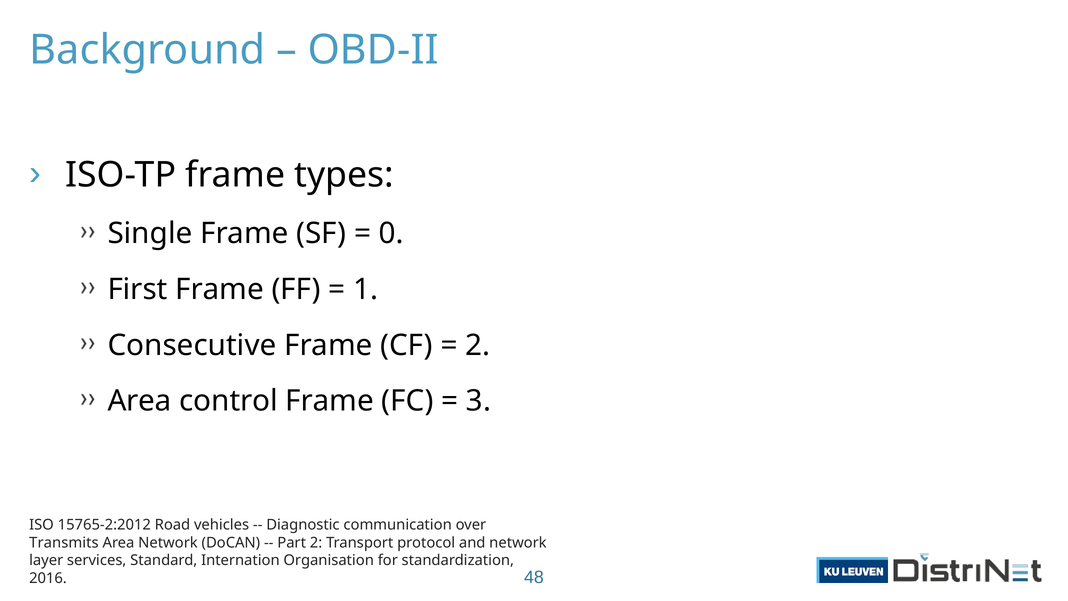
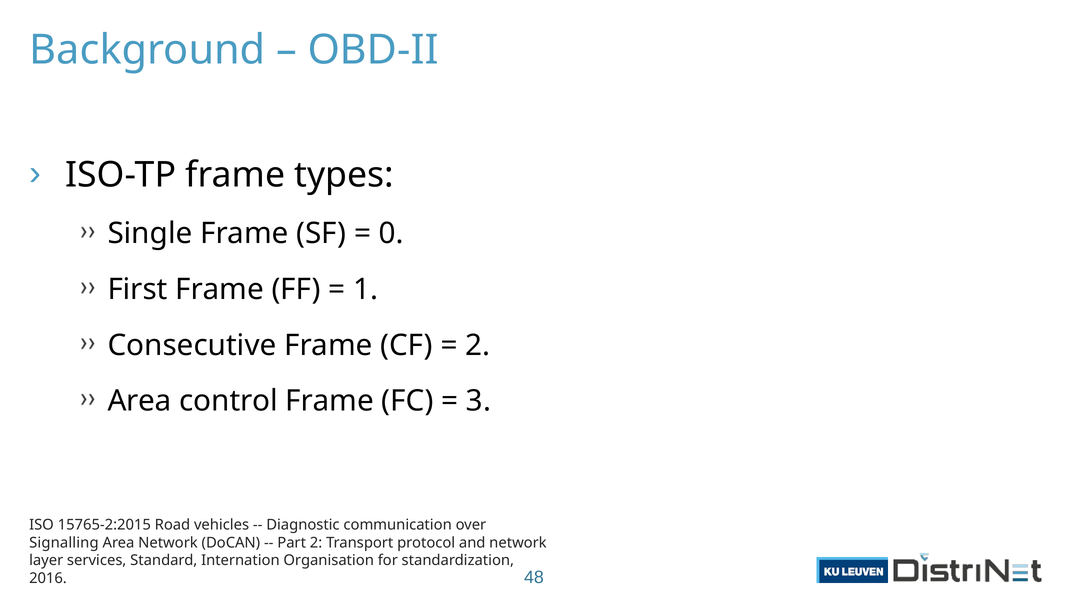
15765-2:2012: 15765-2:2012 -> 15765-2:2015 (104, 525)
Transmits: Transmits -> Signalling (64, 542)
